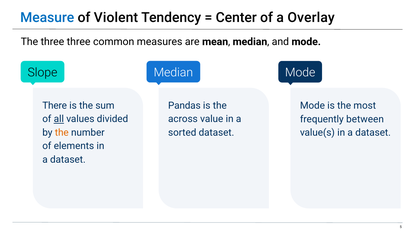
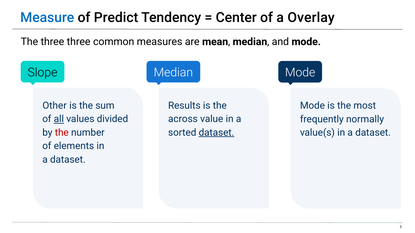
Violent: Violent -> Predict (116, 18)
There: There -> Other (55, 106)
Pandas: Pandas -> Results (184, 106)
between: between -> normally (365, 119)
the colour: orange -> red (62, 133)
dataset underline: none -> present (216, 133)
